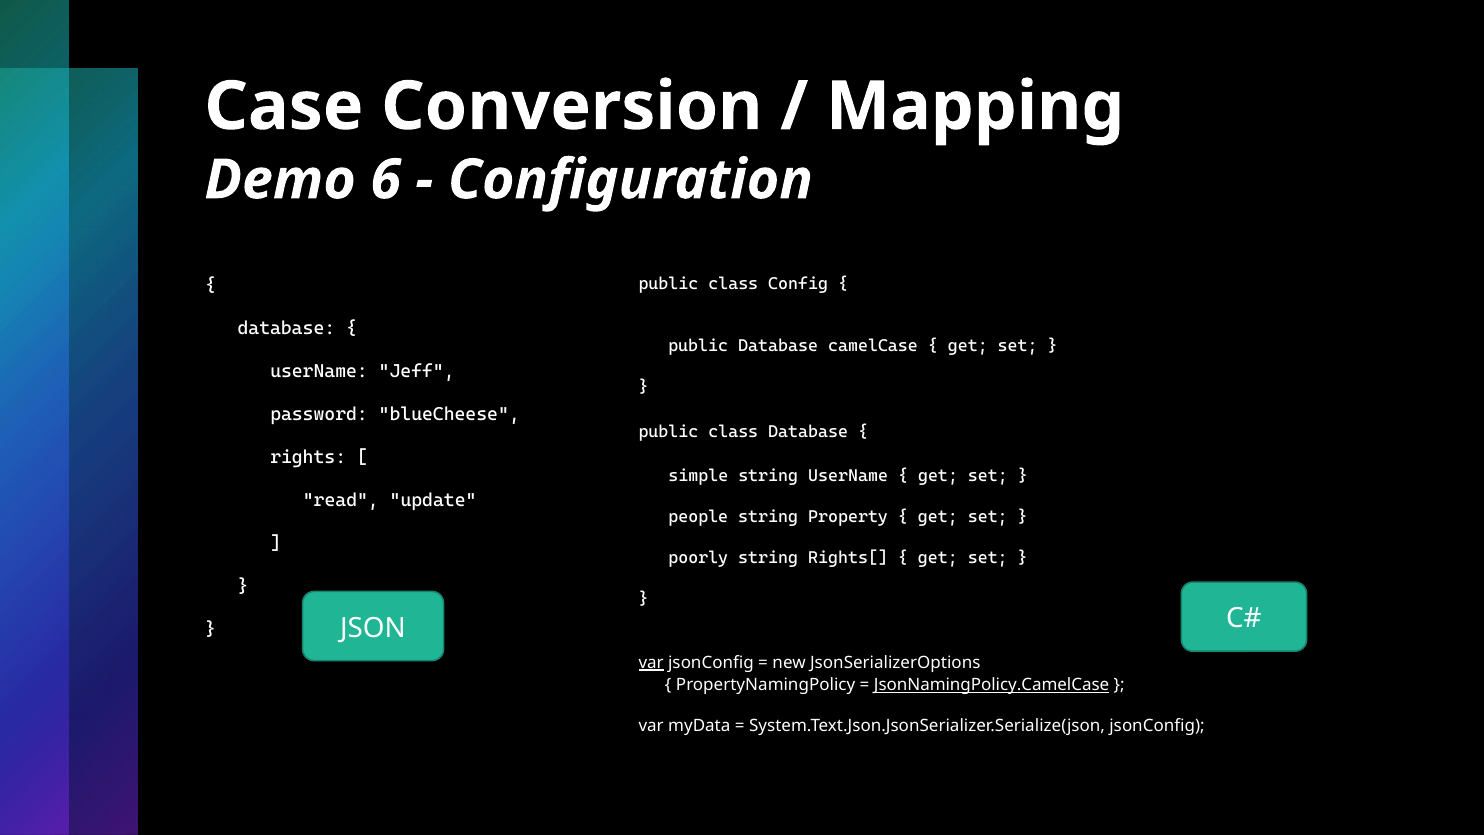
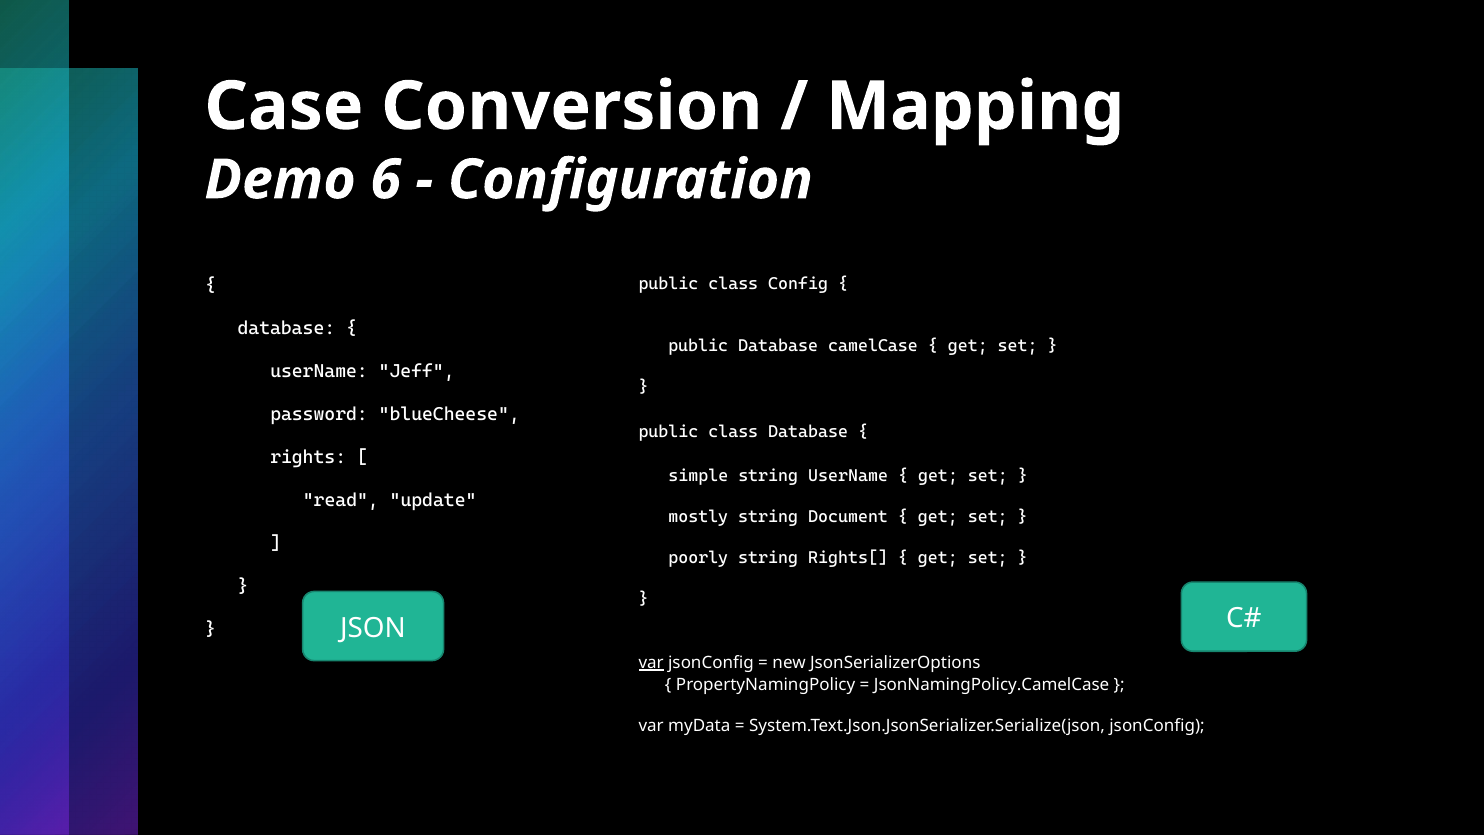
people: people -> mostly (698, 517)
Property: Property -> Document (848, 517)
JsonNamingPolicy.CamelCase underline: present -> none (992, 685)
